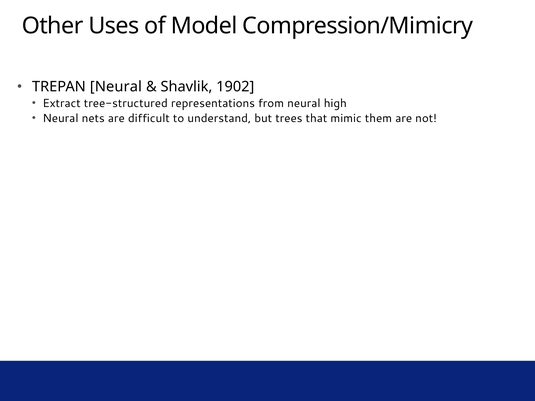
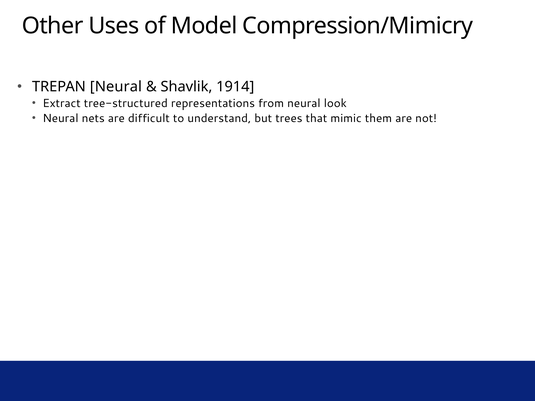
1902: 1902 -> 1914 (235, 87)
high: high -> look (335, 103)
